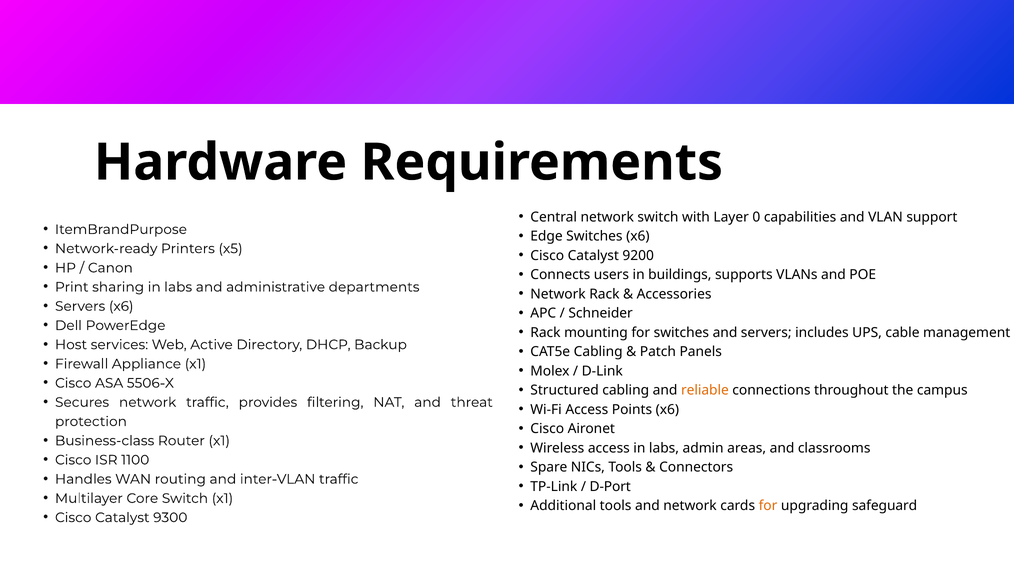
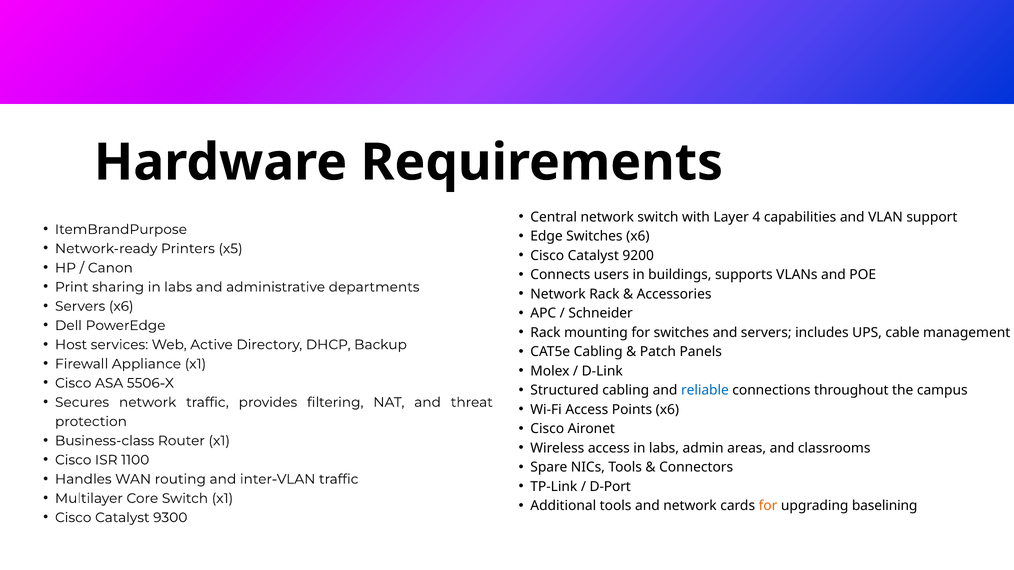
0: 0 -> 4 (756, 217)
reliable colour: orange -> blue (705, 391)
safeguard: safeguard -> baselining (885, 506)
